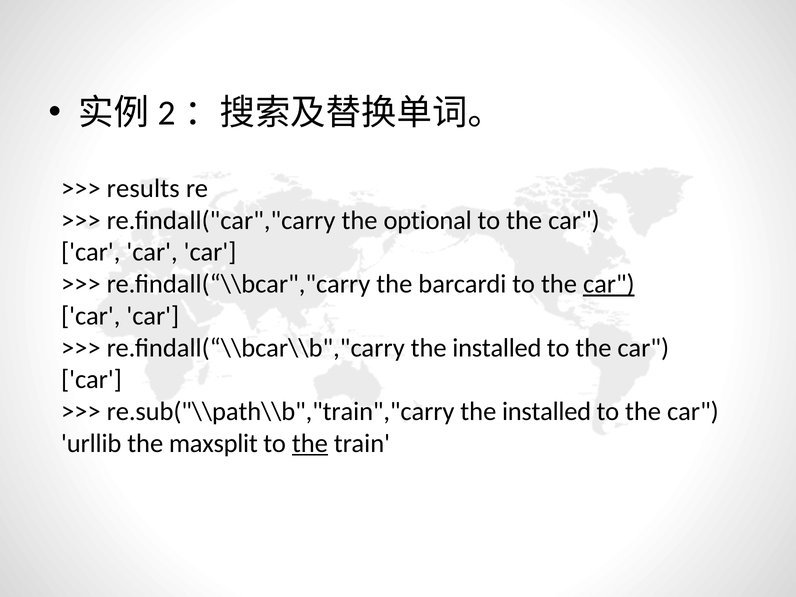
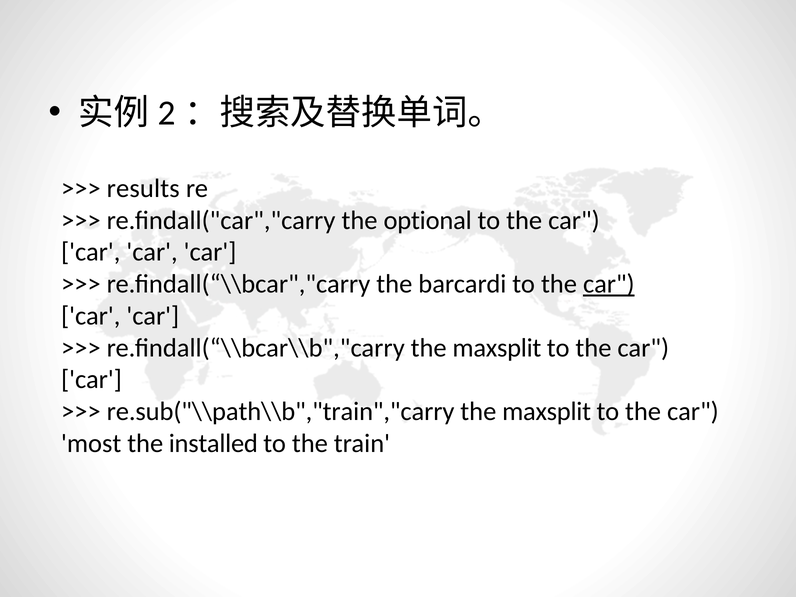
re.findall(“\\bcar\\b","carry the installed: installed -> maxsplit (497, 348)
installed: installed -> maxsplit (547, 411)
urllib: urllib -> most (91, 443)
maxsplit: maxsplit -> installed (213, 443)
the underline: present -> none (310, 443)
